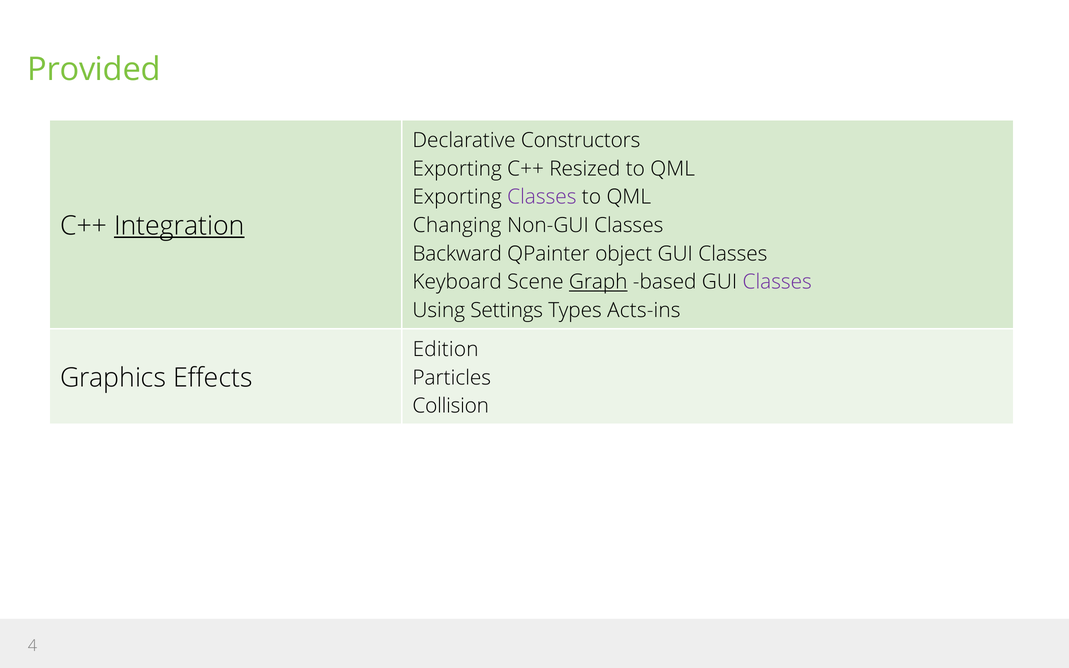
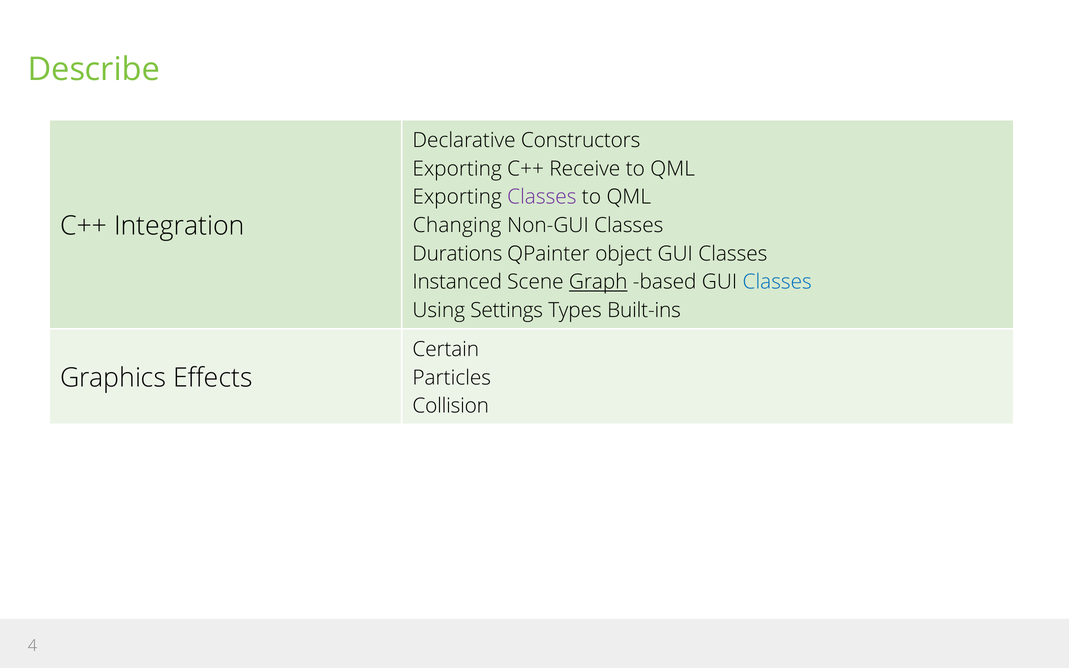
Provided: Provided -> Describe (94, 69)
Resized: Resized -> Receive (585, 169)
Integration underline: present -> none (179, 226)
Backward: Backward -> Durations (457, 254)
Keyboard: Keyboard -> Instanced (457, 282)
Classes colour: purple -> blue (777, 282)
Acts-ins: Acts-ins -> Built-ins (644, 310)
Edition: Edition -> Certain (446, 349)
